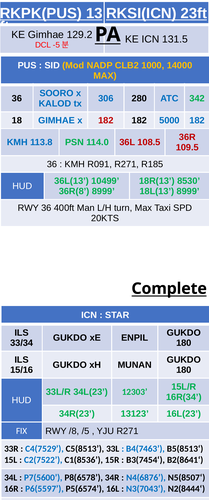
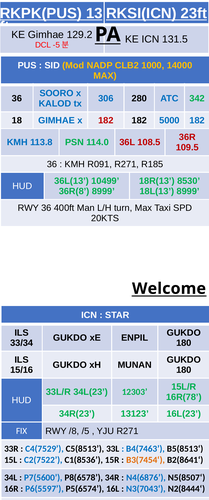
Complete: Complete -> Welcome (169, 289)
16R(34: 16R(34 -> 16R(78 (184, 397)
B3(7454‘ colour: black -> orange (146, 460)
